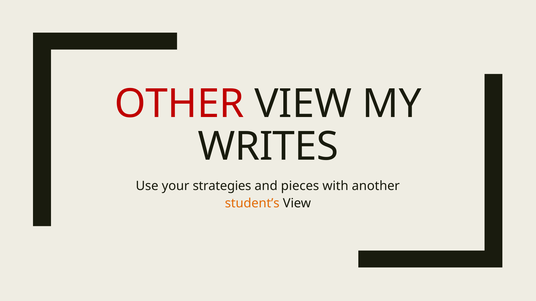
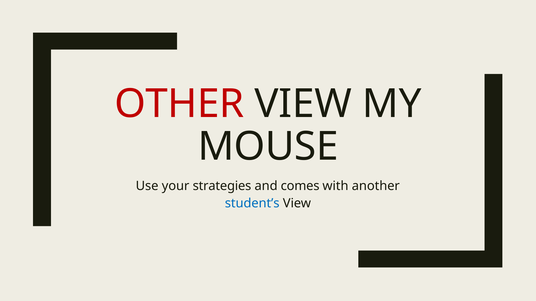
WRITES: WRITES -> MOUSE (268, 147)
pieces: pieces -> comes (300, 186)
student’s colour: orange -> blue (252, 204)
